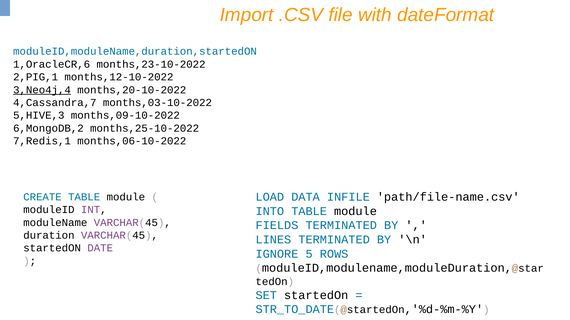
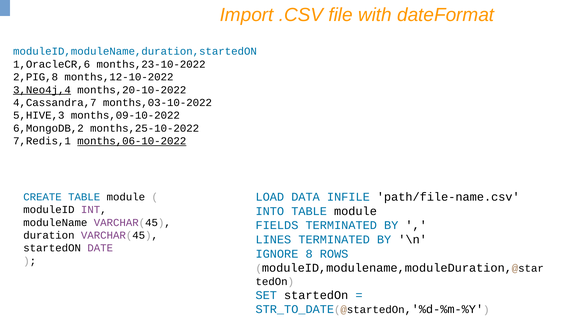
2,PIG,1: 2,PIG,1 -> 2,PIG,8 (36, 77)
months,06-10-2022 underline: none -> present (132, 141)
5: 5 -> 8 (309, 254)
